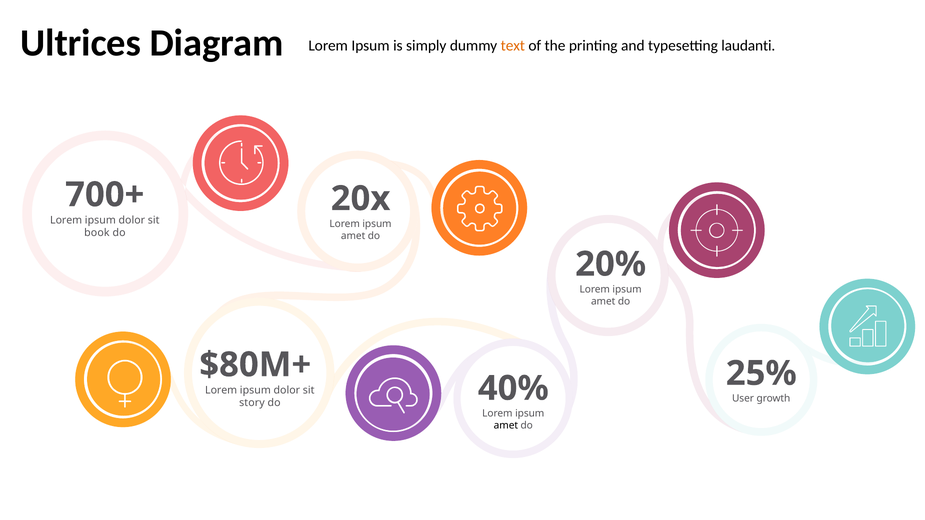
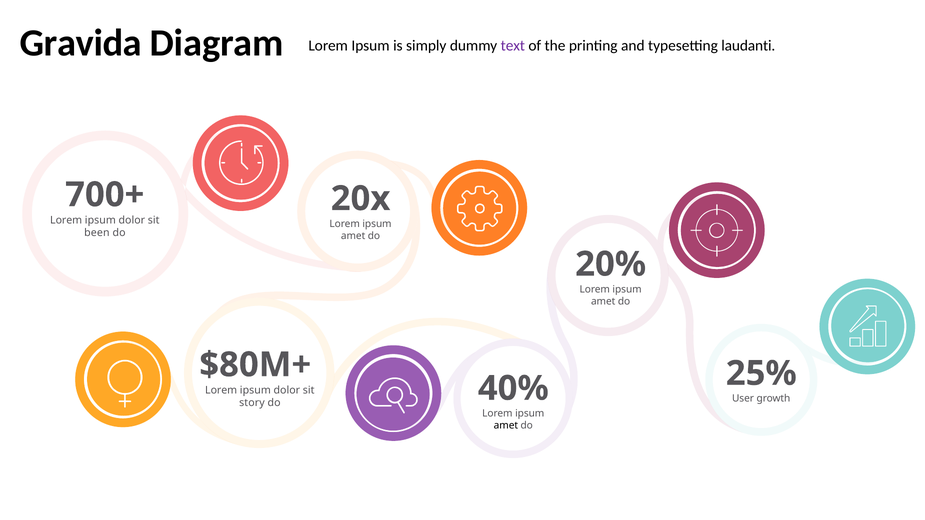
Ultrices: Ultrices -> Gravida (81, 43)
text colour: orange -> purple (513, 46)
book: book -> been (97, 233)
